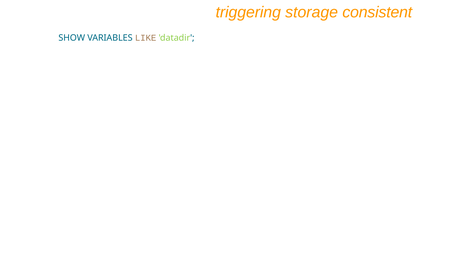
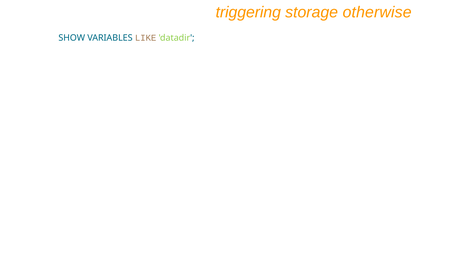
consistent: consistent -> otherwise (377, 12)
